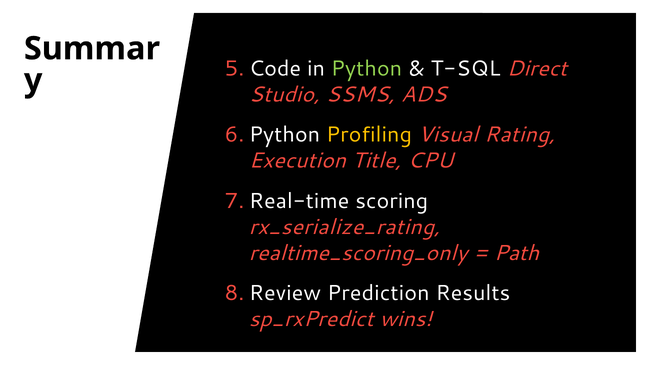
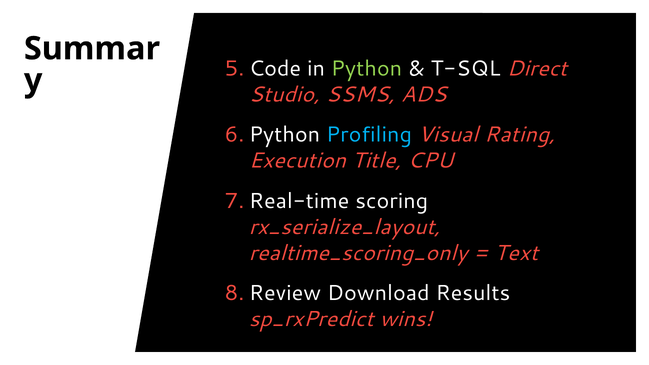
Profiling colour: yellow -> light blue (369, 135)
rx_serialize_rating: rx_serialize_rating -> rx_serialize_layout (345, 227)
Path: Path -> Text (516, 253)
Prediction: Prediction -> Download (378, 293)
